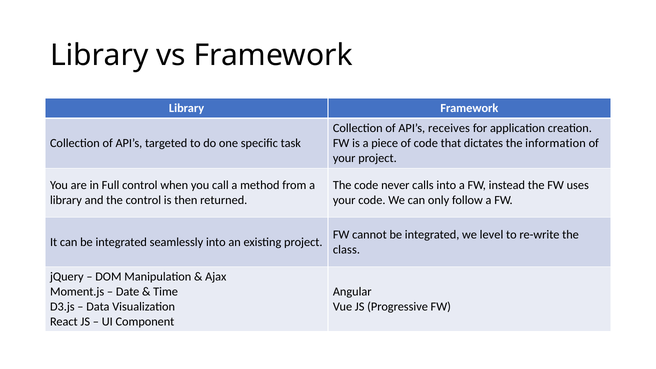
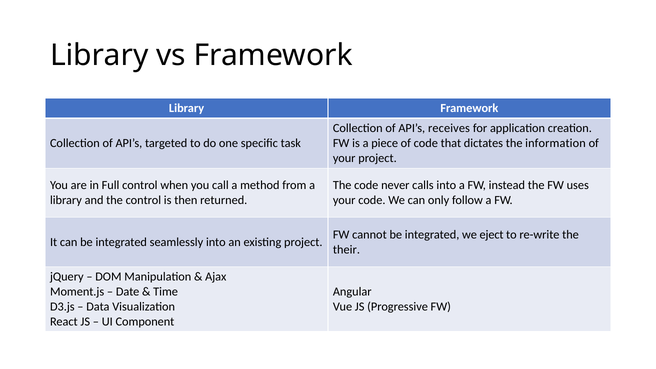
level: level -> eject (492, 235)
class: class -> their (346, 250)
